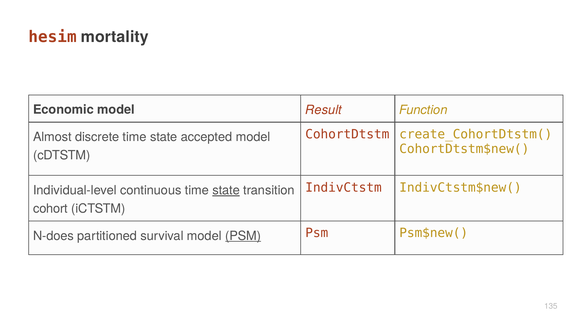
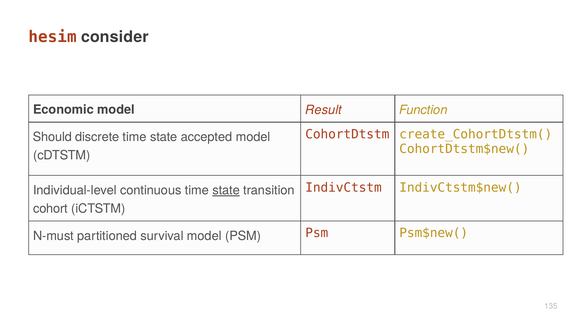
mortality: mortality -> consider (115, 37)
Almost: Almost -> Should (52, 137)
N-does: N-does -> N-must (53, 235)
PSM underline: present -> none (243, 235)
